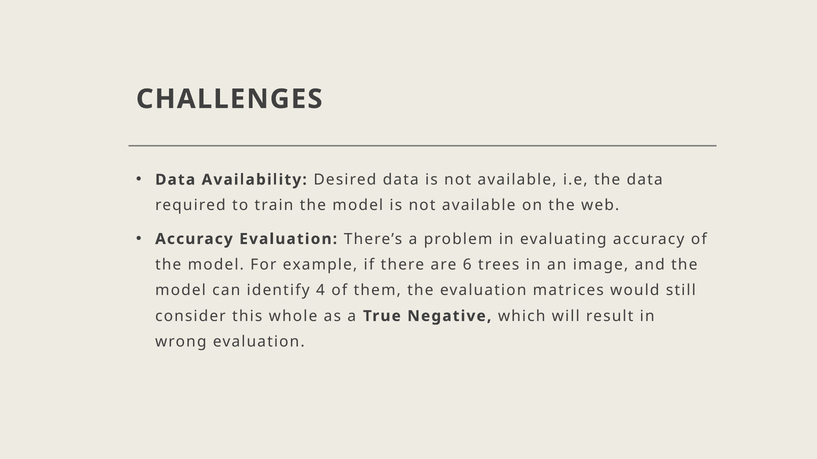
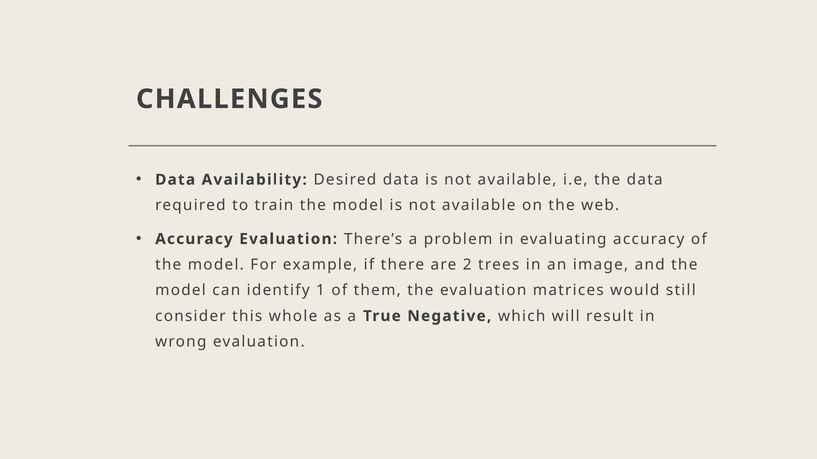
6: 6 -> 2 (467, 265)
4: 4 -> 1 (320, 291)
